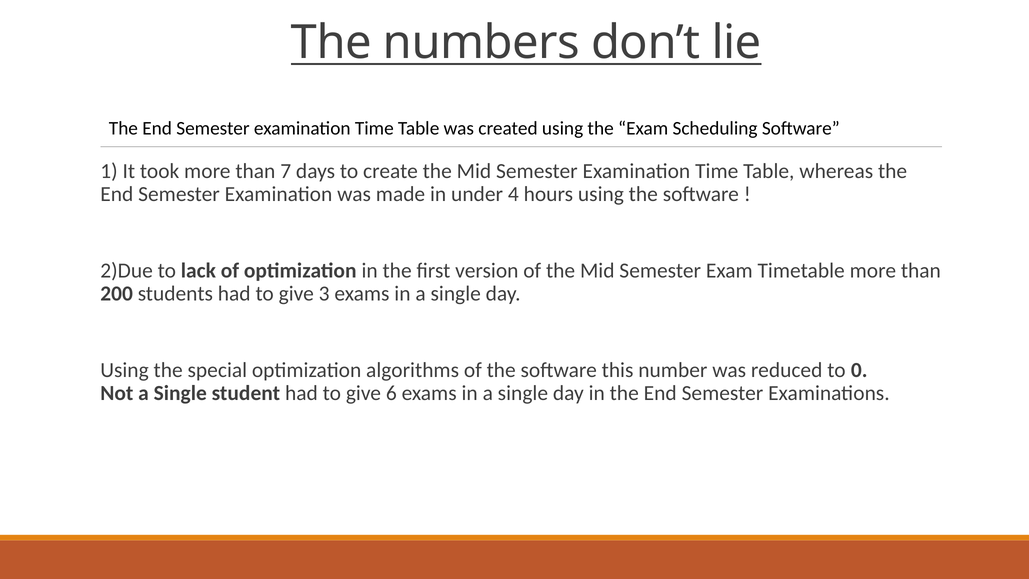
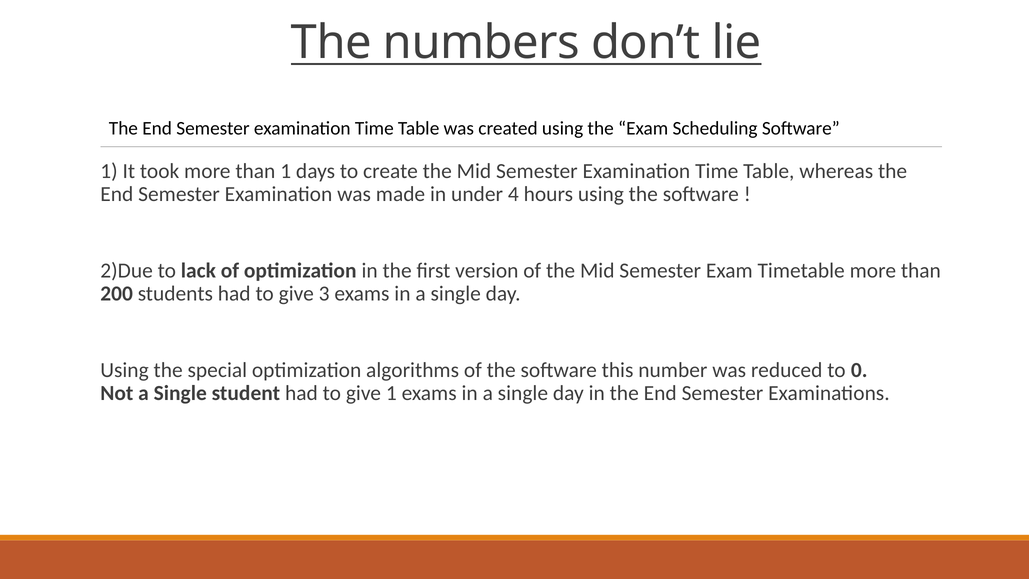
than 7: 7 -> 1 (286, 171)
give 6: 6 -> 1 (391, 393)
